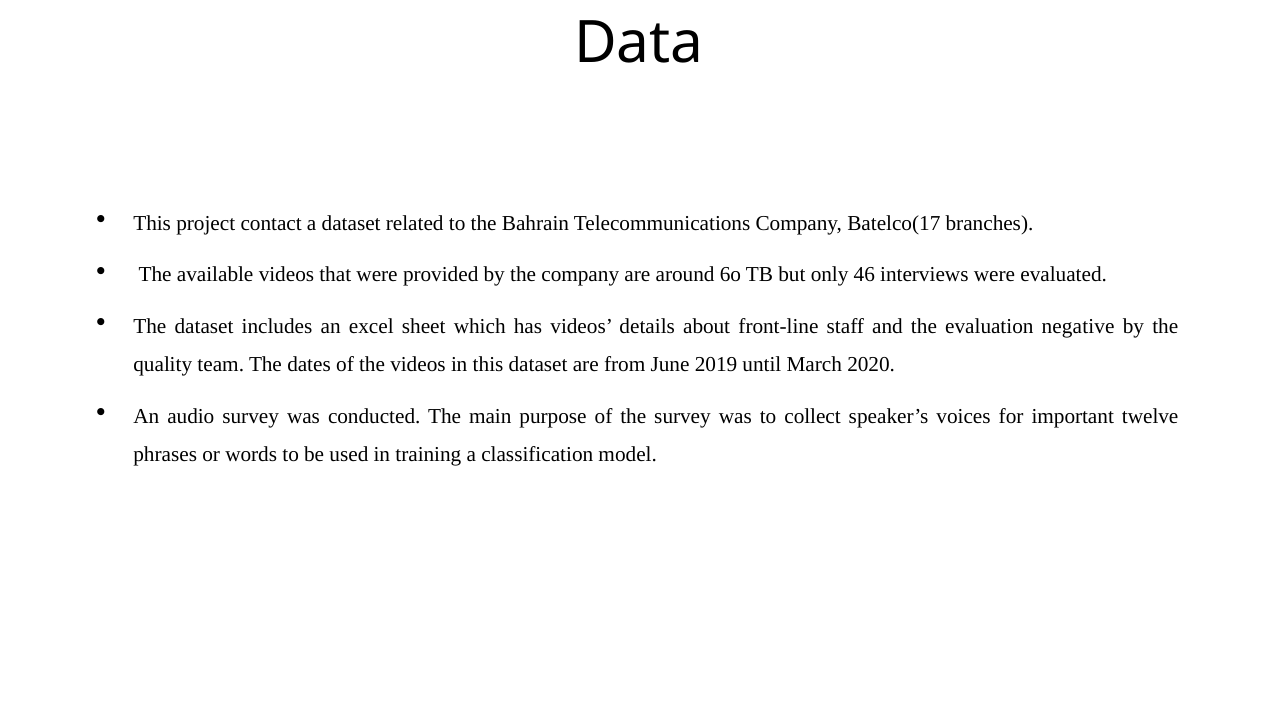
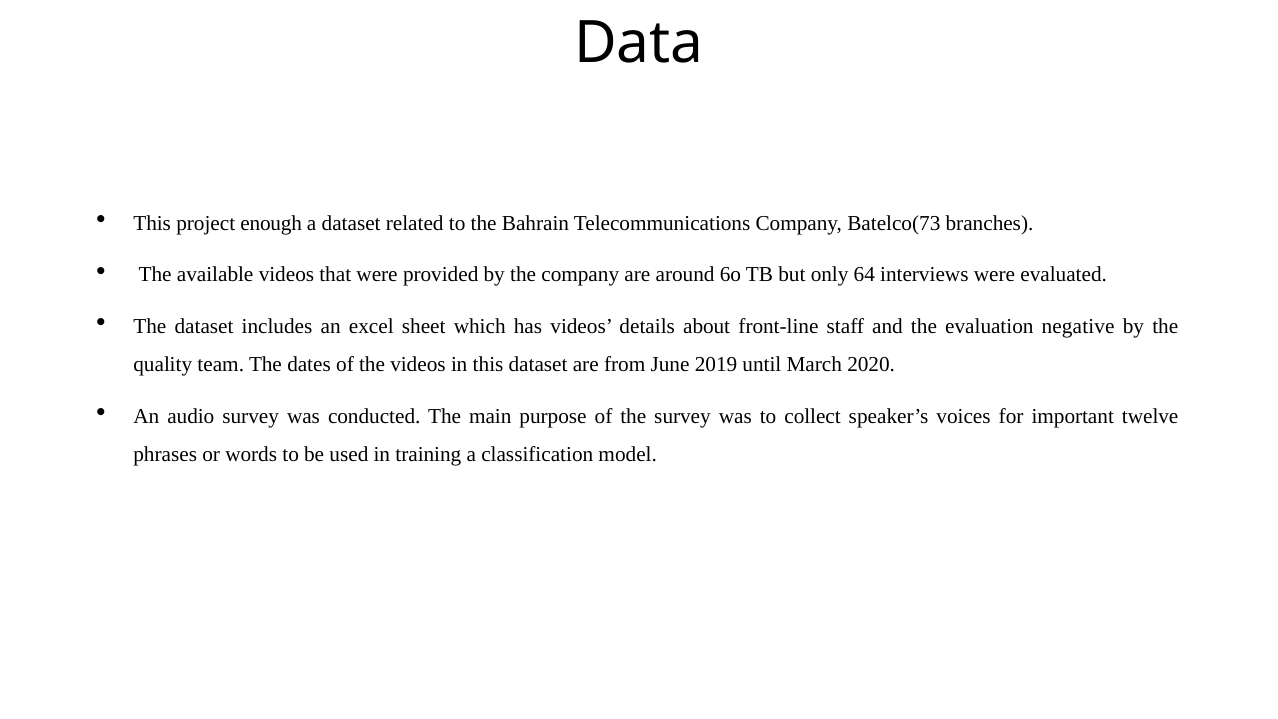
contact: contact -> enough (271, 223)
Batelco(17: Batelco(17 -> Batelco(73 (894, 223)
46: 46 -> 64 (864, 275)
